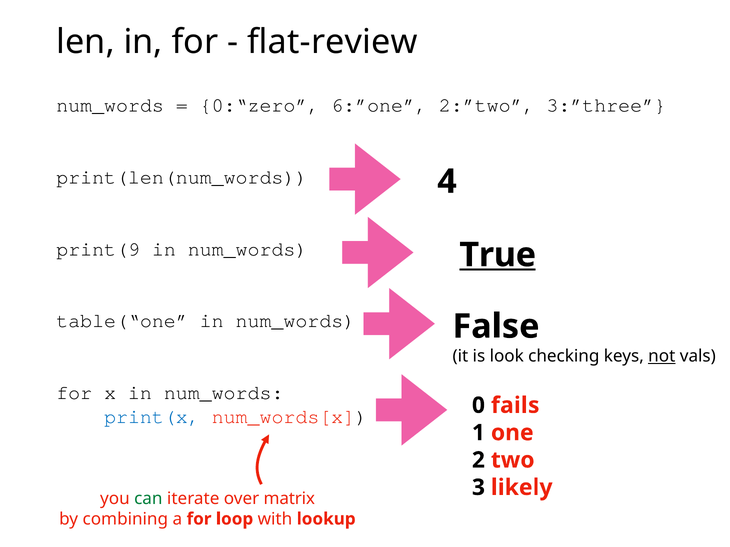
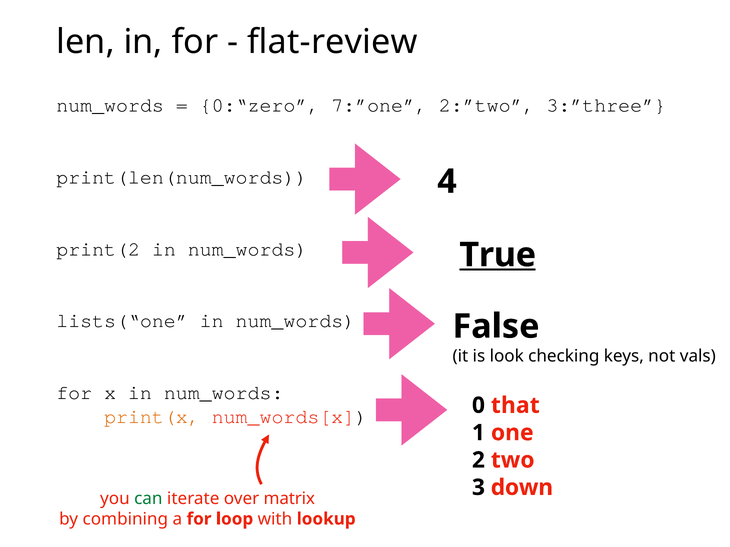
6:”one: 6:”one -> 7:”one (379, 105)
print(9: print(9 -> print(2 (98, 249)
table(“one: table(“one -> lists(“one (122, 321)
not underline: present -> none (662, 356)
fails: fails -> that (515, 406)
print(x colour: blue -> orange (152, 417)
likely: likely -> down (522, 488)
